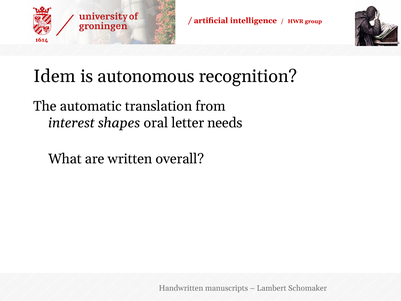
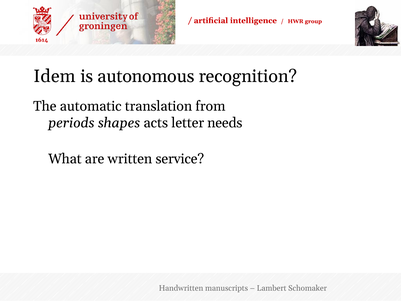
interest: interest -> periods (71, 123)
oral: oral -> acts (156, 123)
overall: overall -> service (180, 159)
